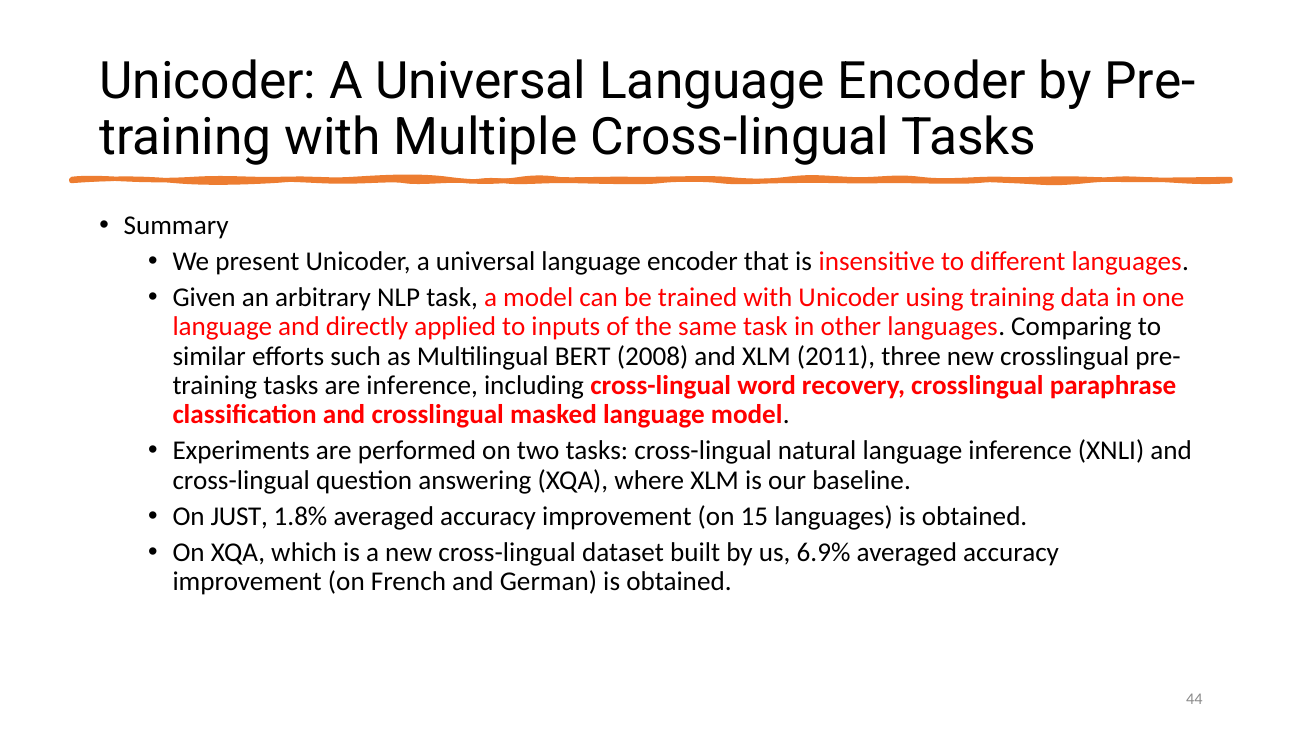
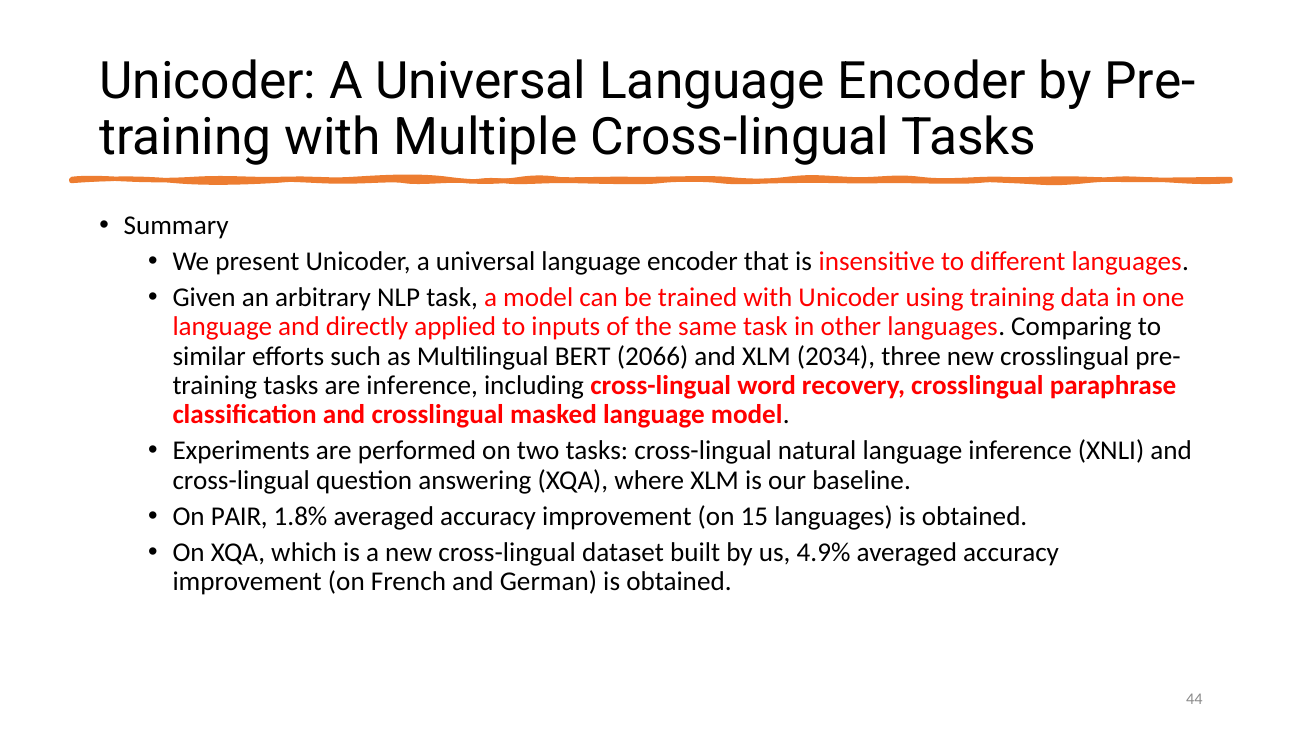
2008: 2008 -> 2066 (653, 356)
2011: 2011 -> 2034 (836, 356)
JUST: JUST -> PAIR (239, 517)
6.9%: 6.9% -> 4.9% (824, 553)
